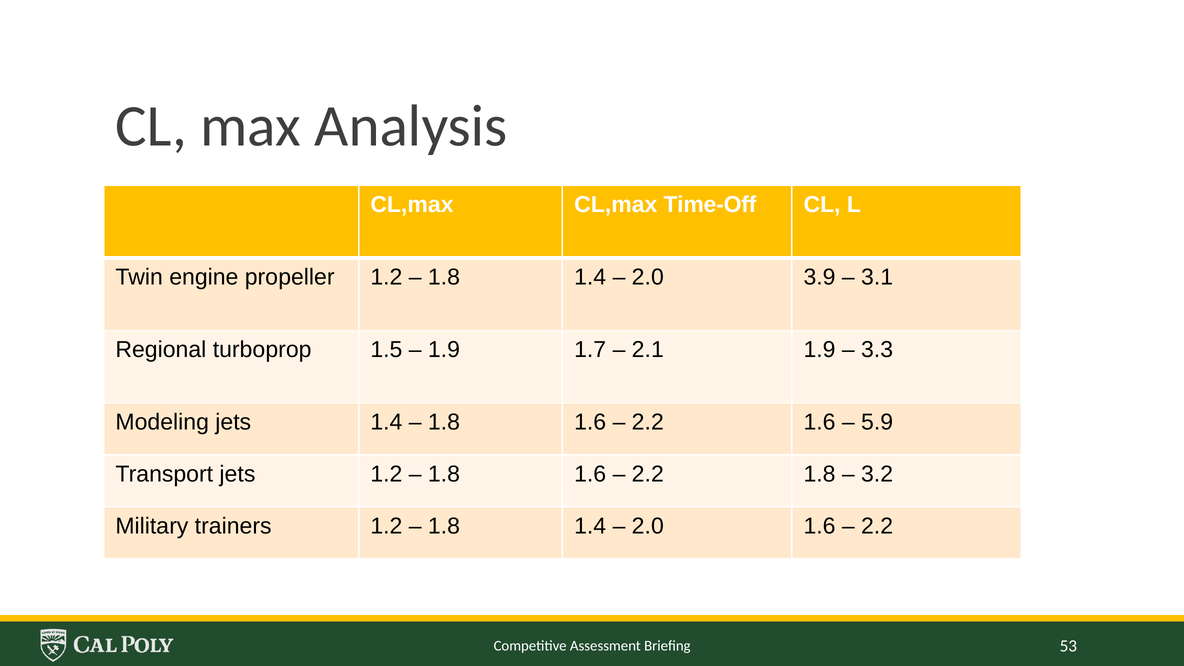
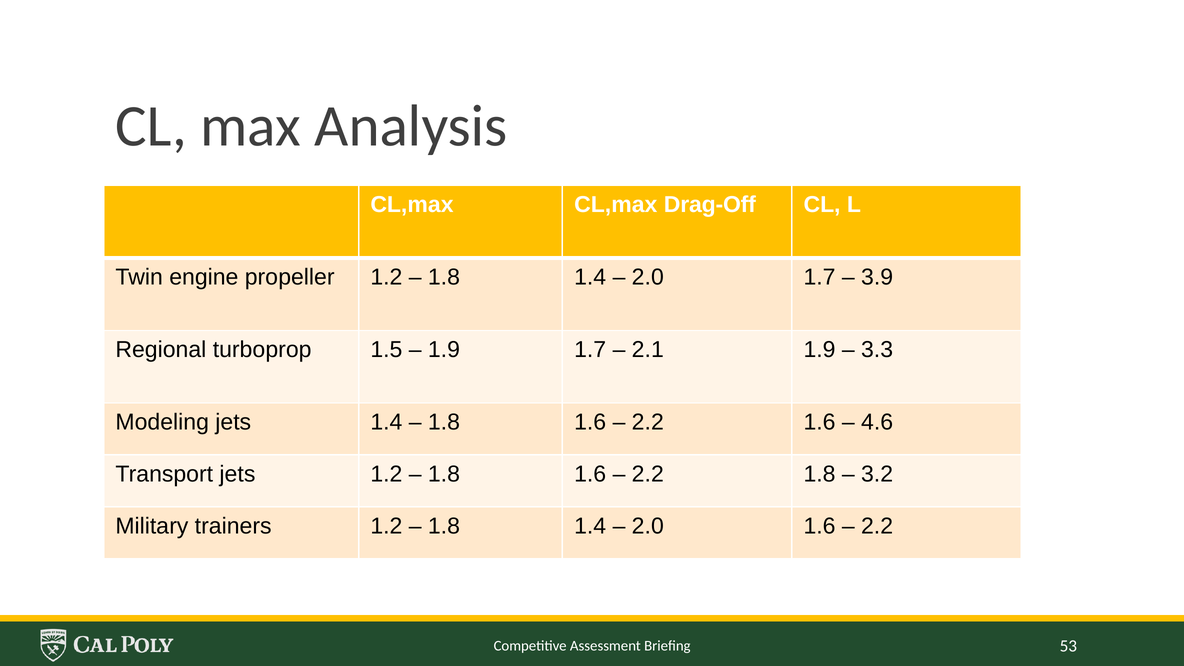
Time-Off: Time-Off -> Drag-Off (710, 205)
2.0 3.9: 3.9 -> 1.7 (820, 277)
3.1: 3.1 -> 3.9 (877, 277)
5.9: 5.9 -> 4.6 (877, 422)
